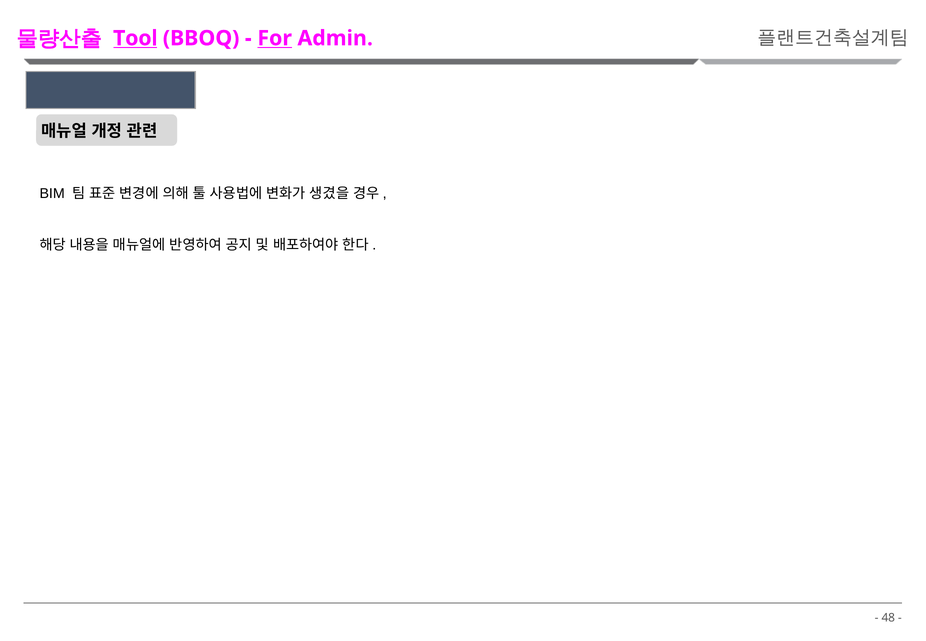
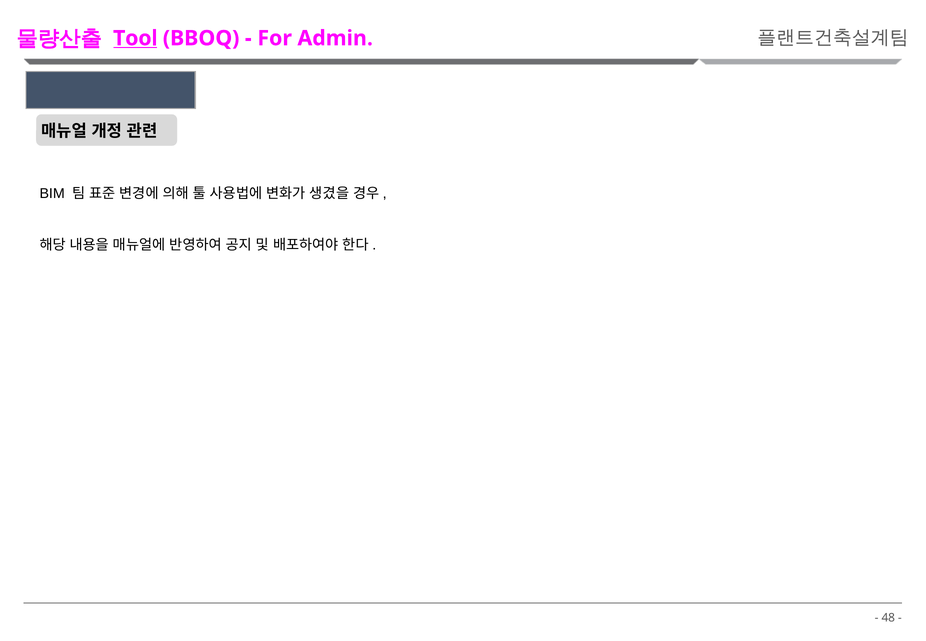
For underline: present -> none (275, 38)
